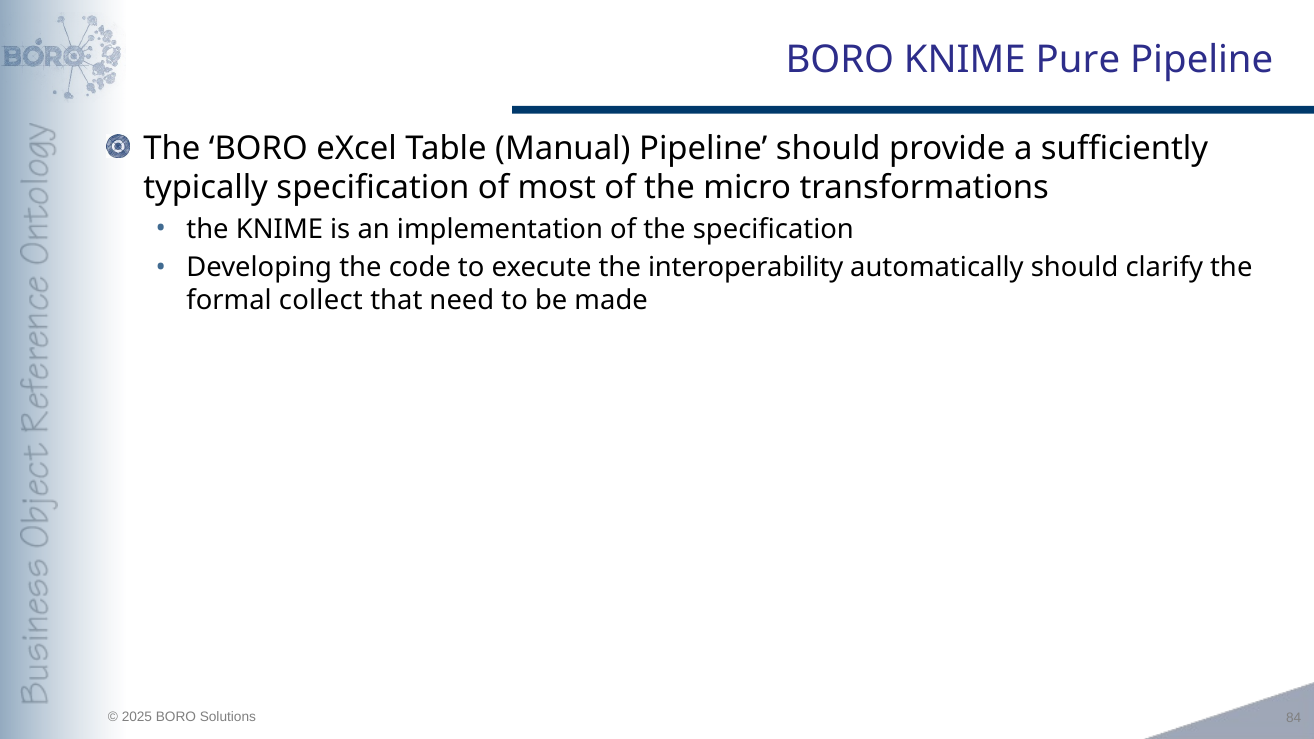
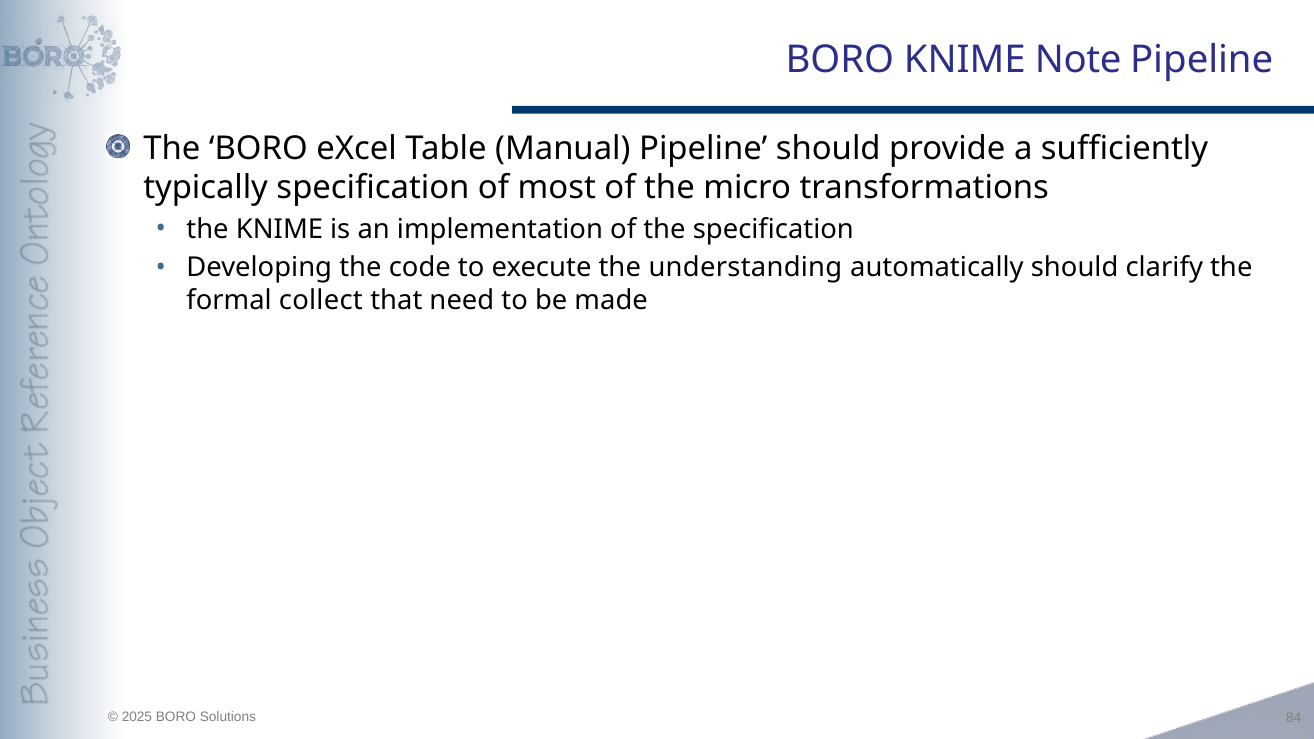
Pure: Pure -> Note (1078, 60)
interoperability: interoperability -> understanding (745, 268)
